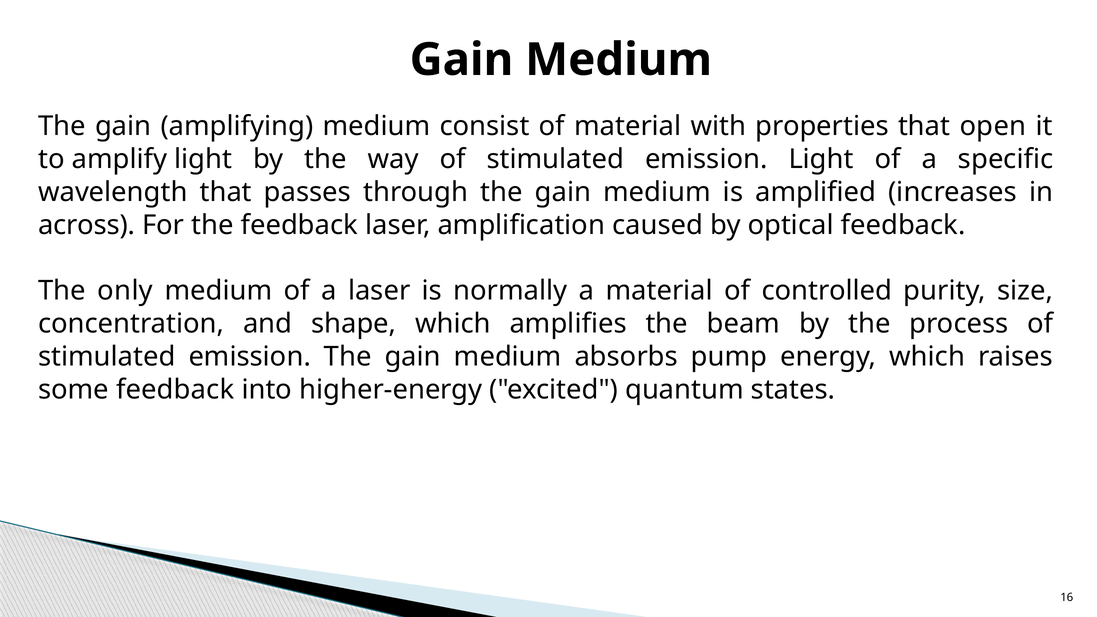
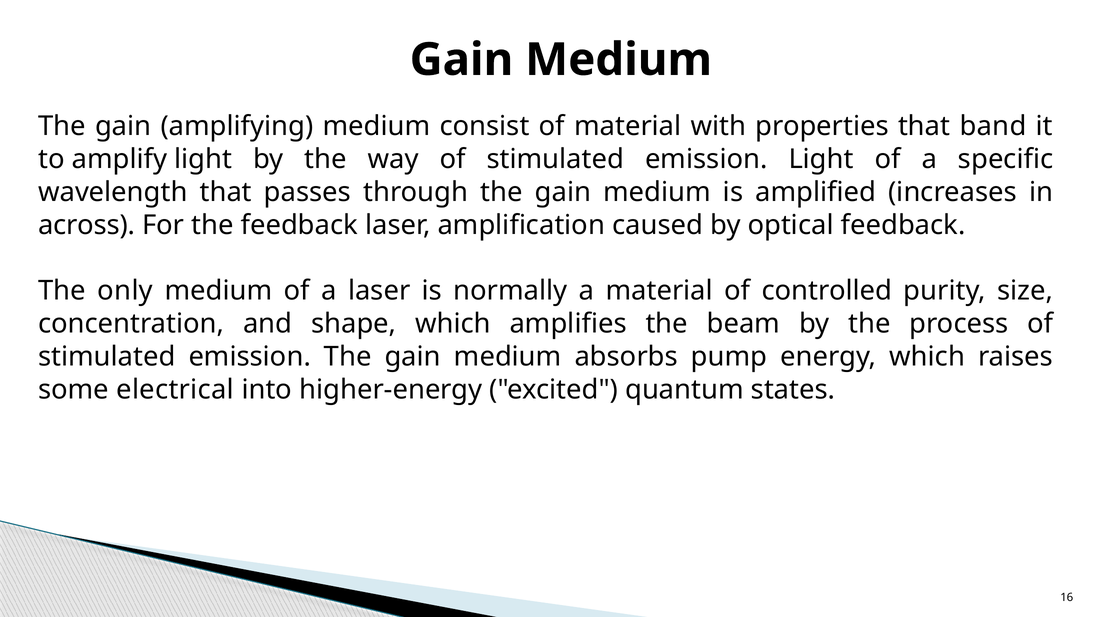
open: open -> band (993, 126)
some feedback: feedback -> electrical (175, 390)
